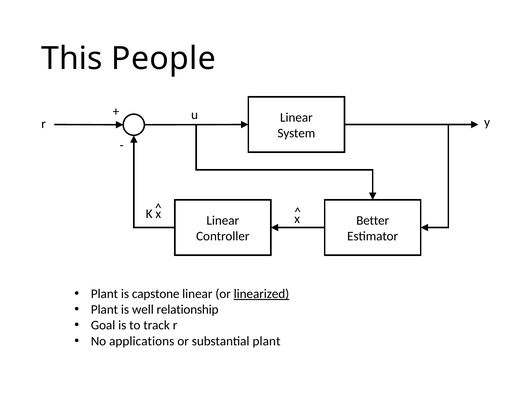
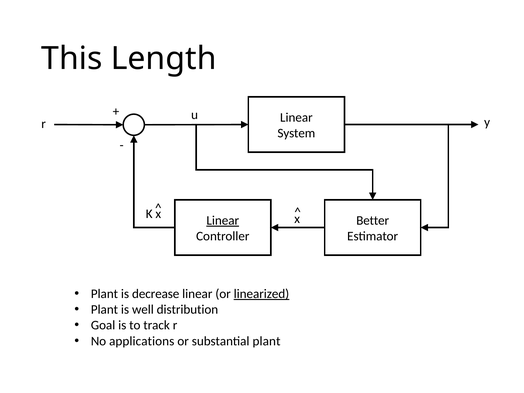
People: People -> Length (164, 59)
Linear underline: none -> present (223, 221)
capstone: capstone -> decrease (156, 294)
relationship: relationship -> distribution (187, 310)
